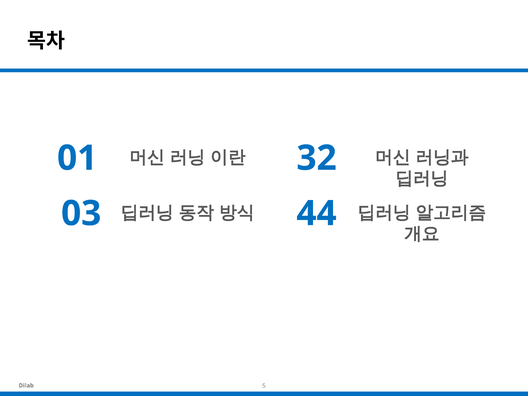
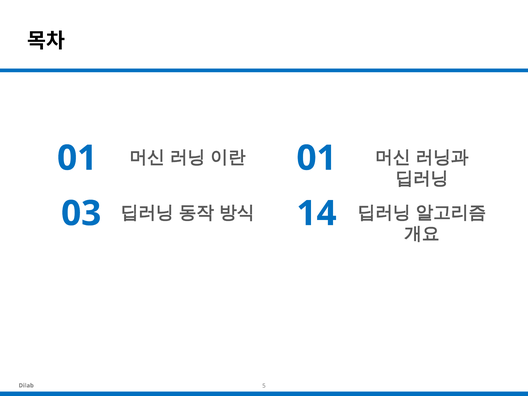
32: 32 -> 01 (317, 158)
44: 44 -> 14 (317, 214)
